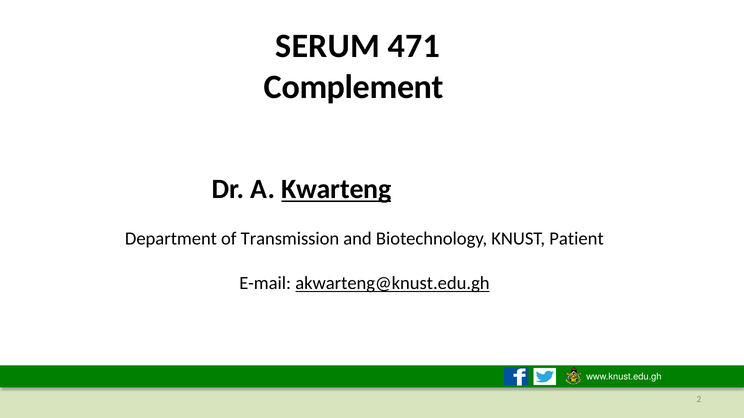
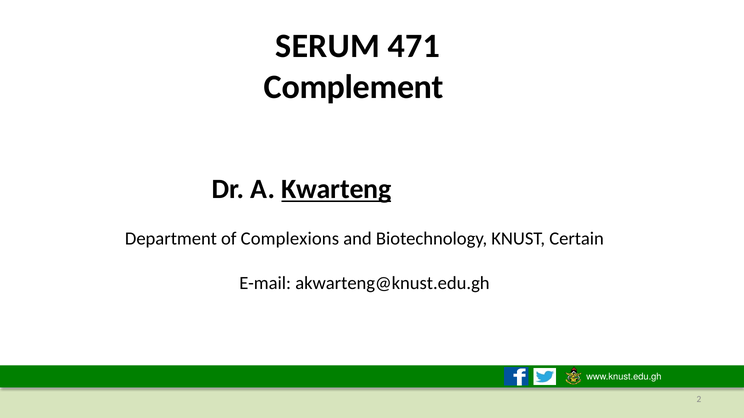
Transmission: Transmission -> Complexions (290, 239)
Patient: Patient -> Certain (577, 239)
akwarteng@knust.edu.gh underline: present -> none (392, 284)
